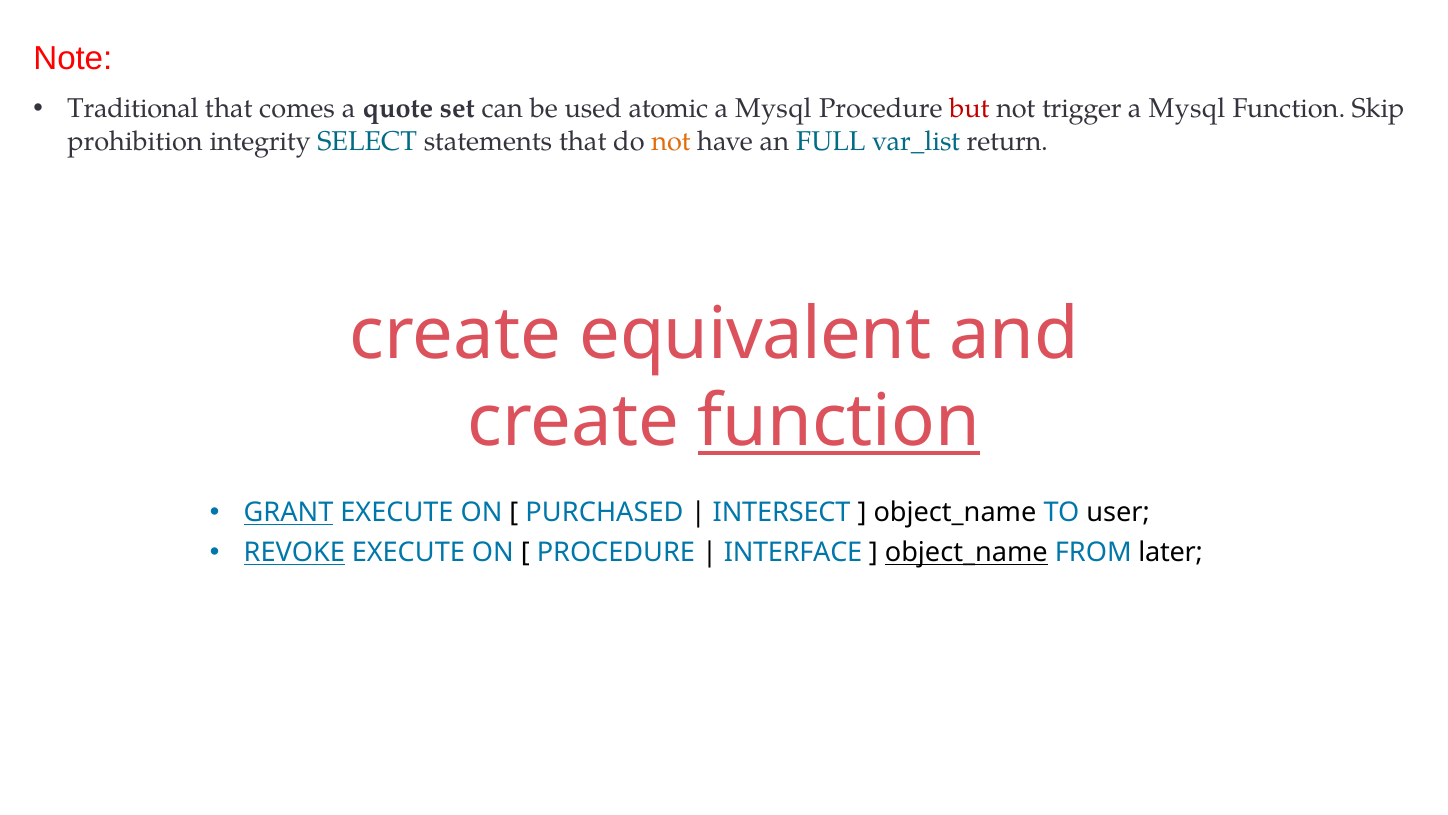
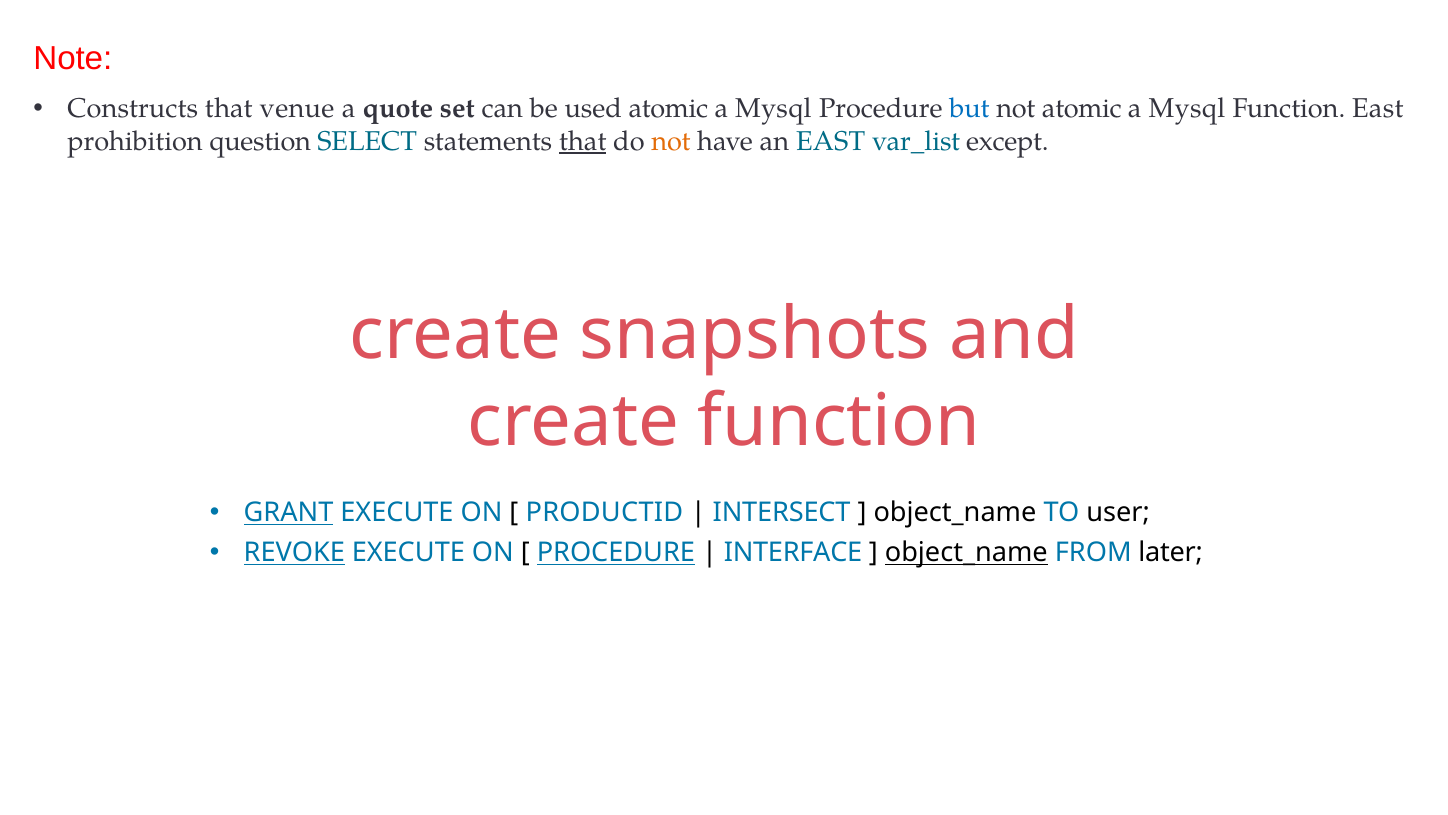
Traditional: Traditional -> Constructs (133, 109)
comes: comes -> venue (297, 109)
but colour: red -> blue (969, 109)
not trigger: trigger -> atomic (1082, 109)
Function Skip: Skip -> East (1378, 109)
integrity: integrity -> question (260, 141)
that underline: none -> present (583, 141)
an FULL: FULL -> EAST (831, 141)
return: return -> except (1007, 141)
equivalent: equivalent -> snapshots (755, 334)
function underline: present -> none (839, 421)
PURCHASED: PURCHASED -> PRODUCTID (604, 513)
PROCEDURE underline: none -> present (616, 552)
